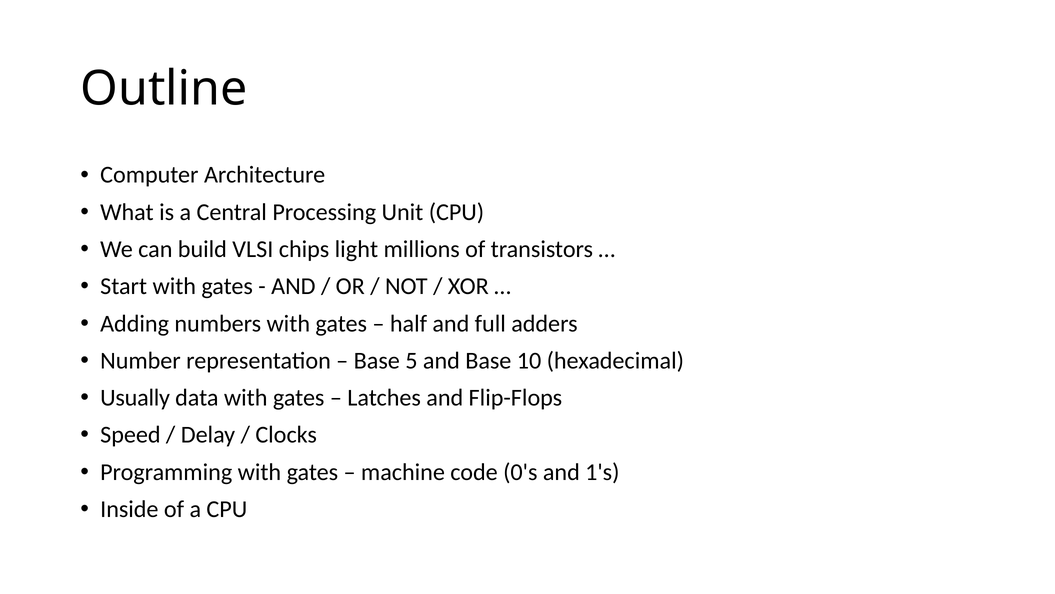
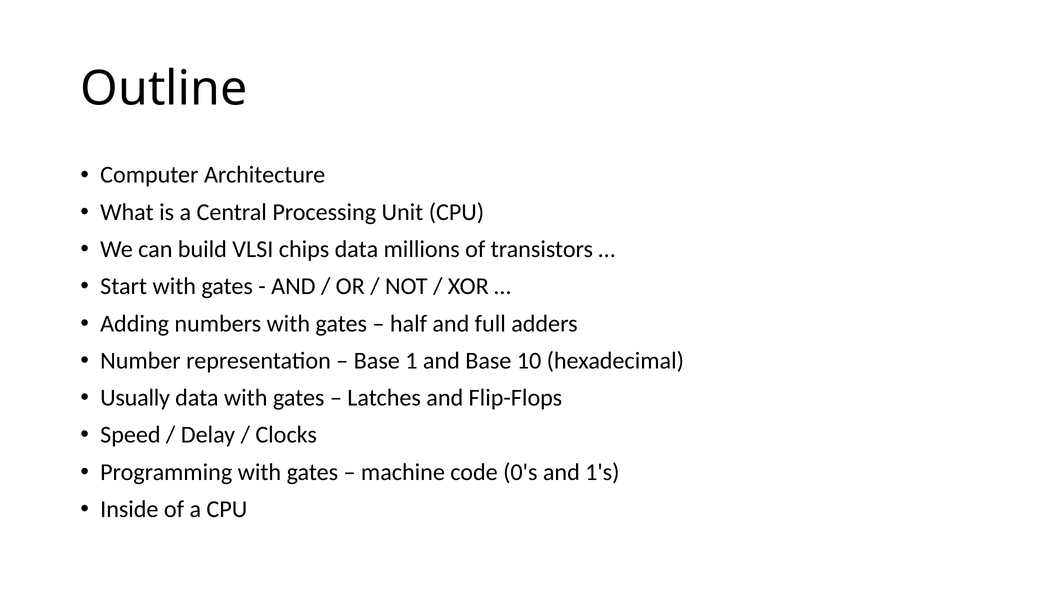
chips light: light -> data (356, 249)
5: 5 -> 1 (411, 360)
